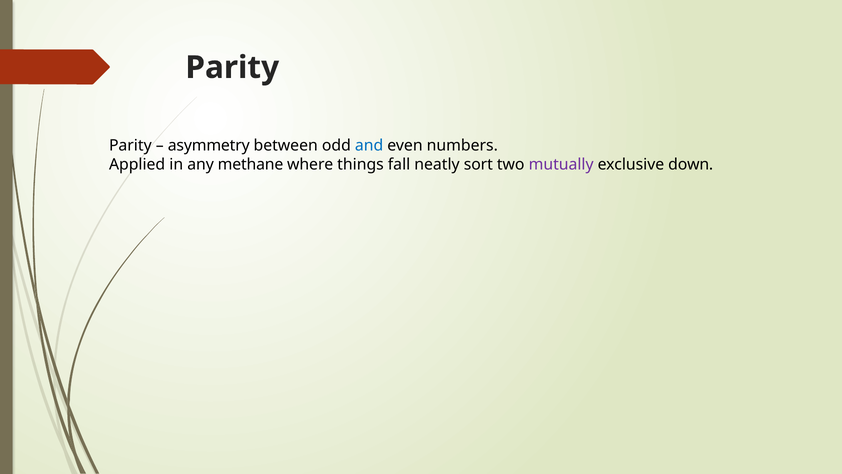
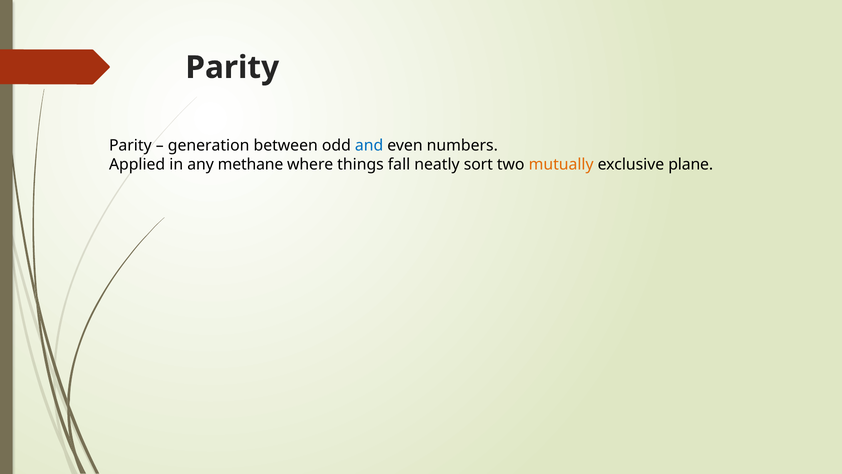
asymmetry: asymmetry -> generation (209, 145)
mutually colour: purple -> orange (561, 164)
down: down -> plane (691, 164)
